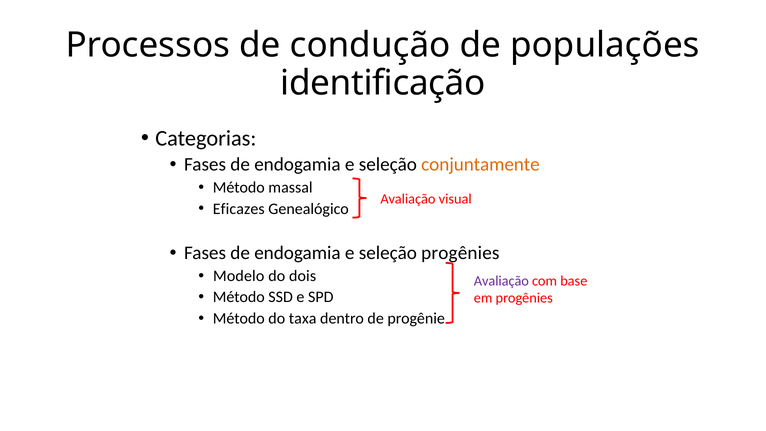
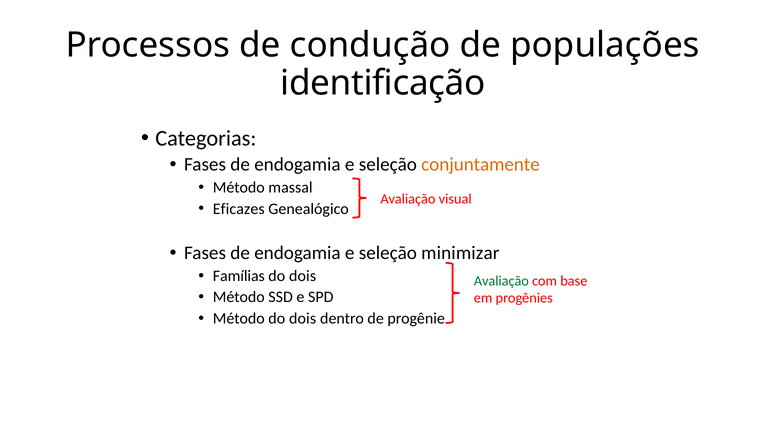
seleção progênies: progênies -> minimizar (460, 253)
Modelo: Modelo -> Famílias (239, 276)
Avaliação colour: purple -> green (501, 281)
Método do taxa: taxa -> dois (303, 318)
